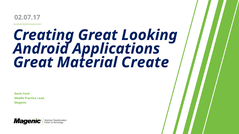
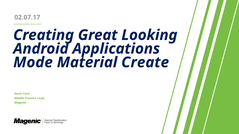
Great: Great -> Mode (33, 63)
